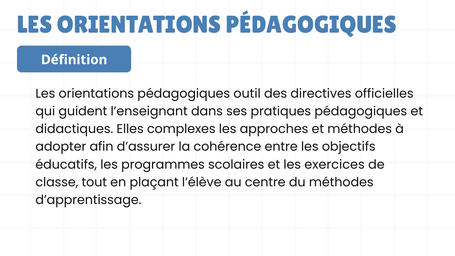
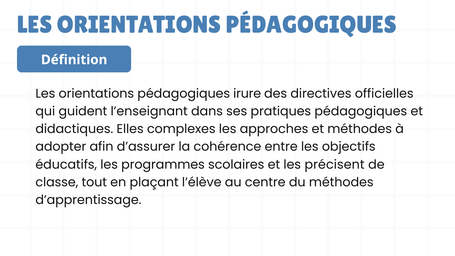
outil: outil -> irure (247, 94)
exercices: exercices -> précisent (335, 164)
